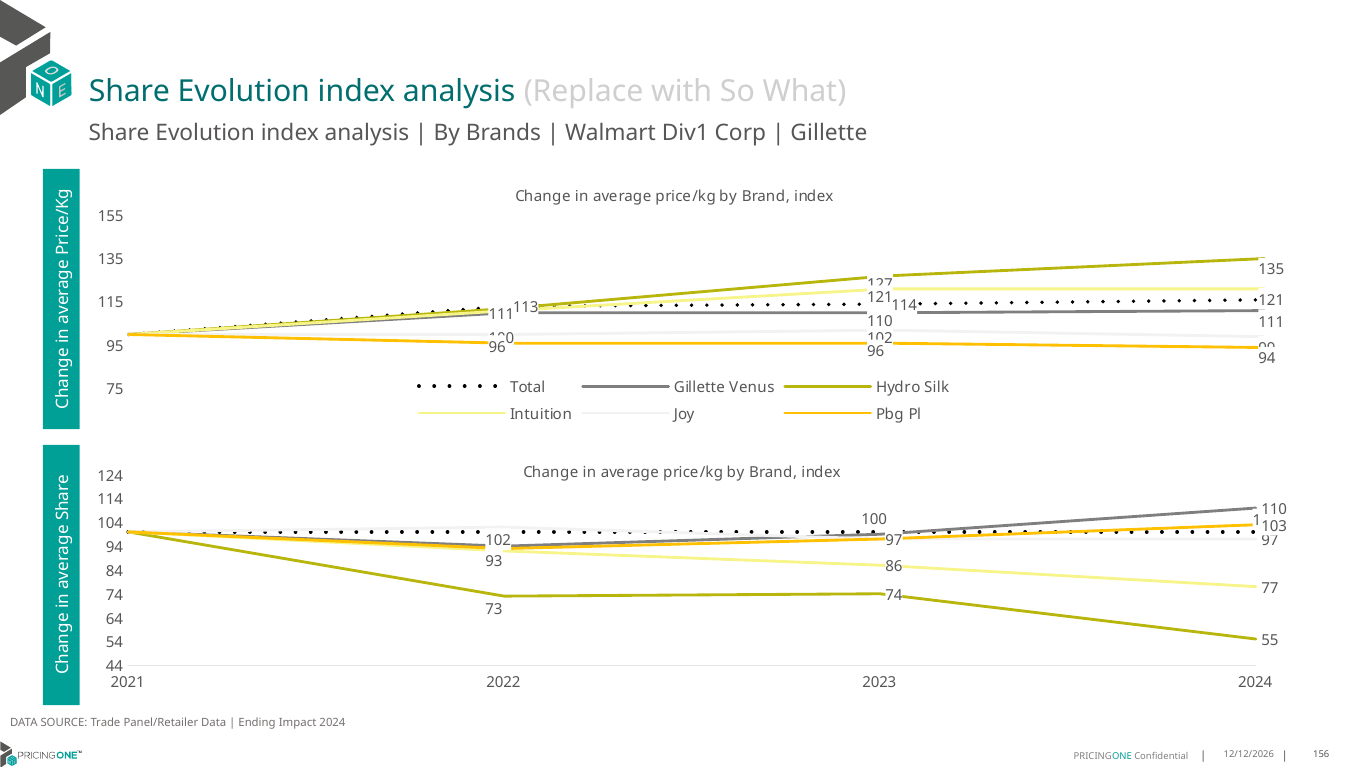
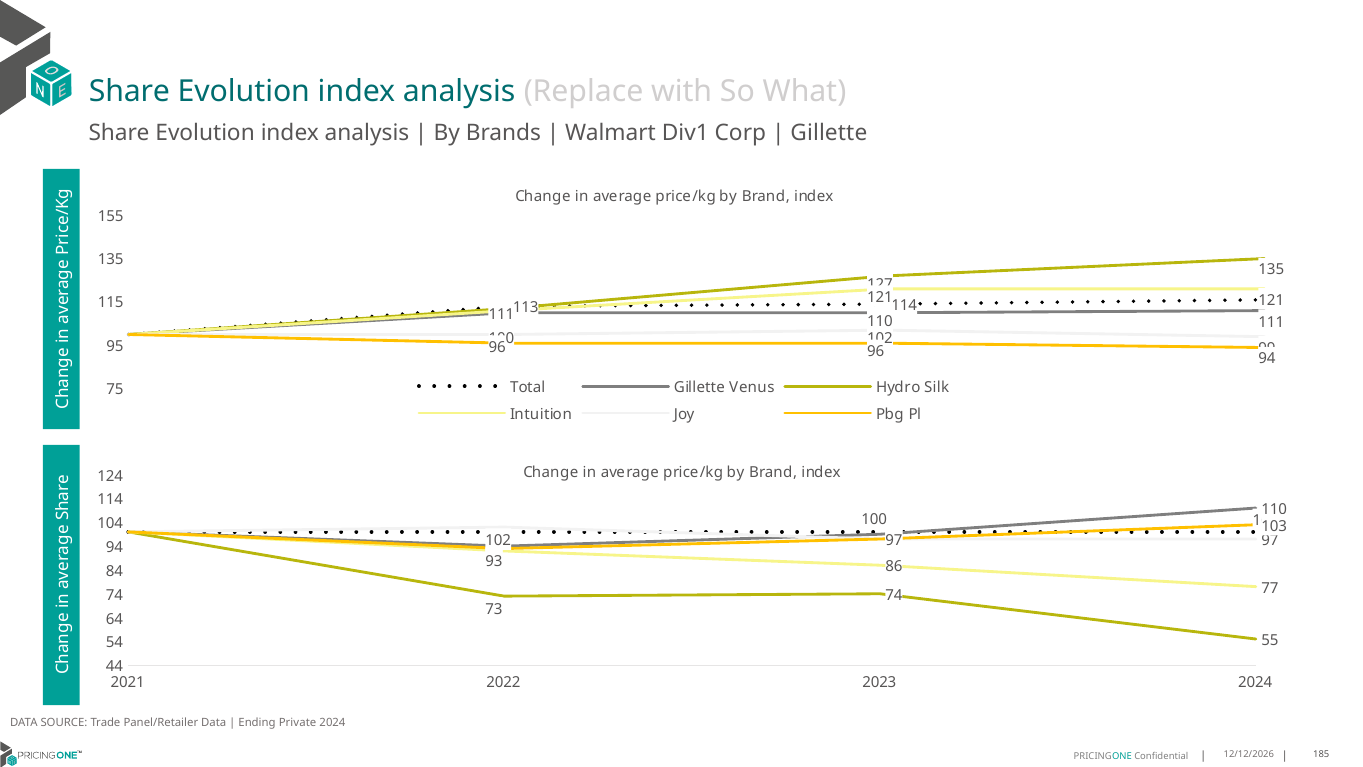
Impact: Impact -> Private (298, 722)
156: 156 -> 185 (1321, 754)
